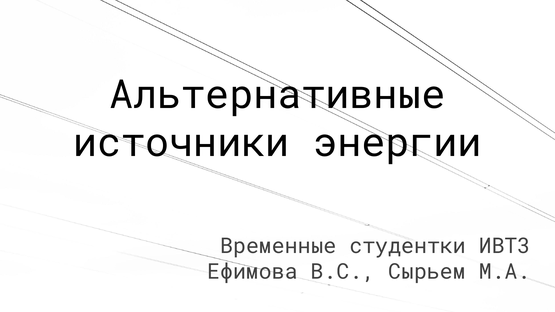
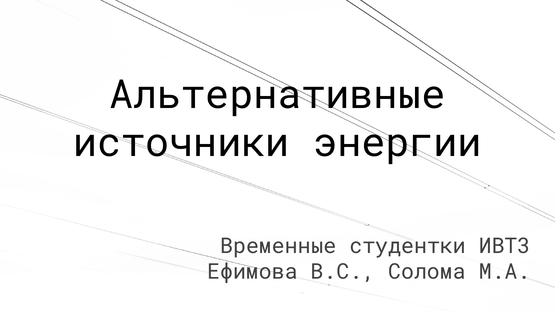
Сырьем: Сырьем -> Солома (427, 272)
